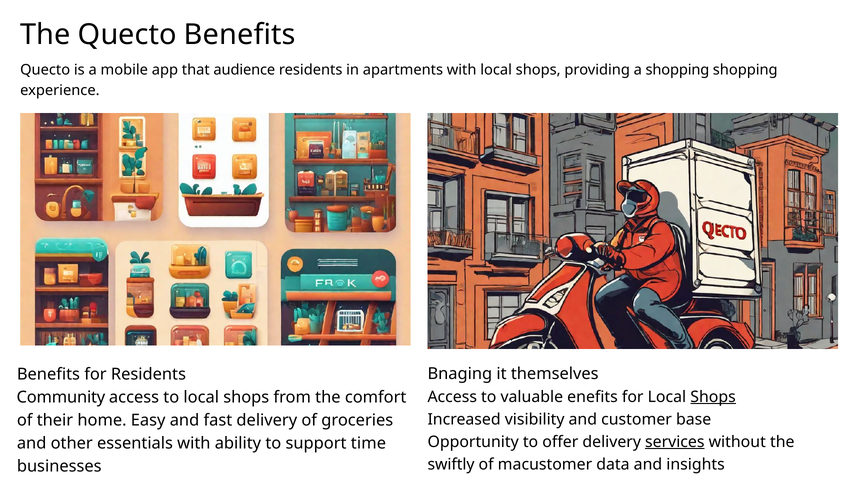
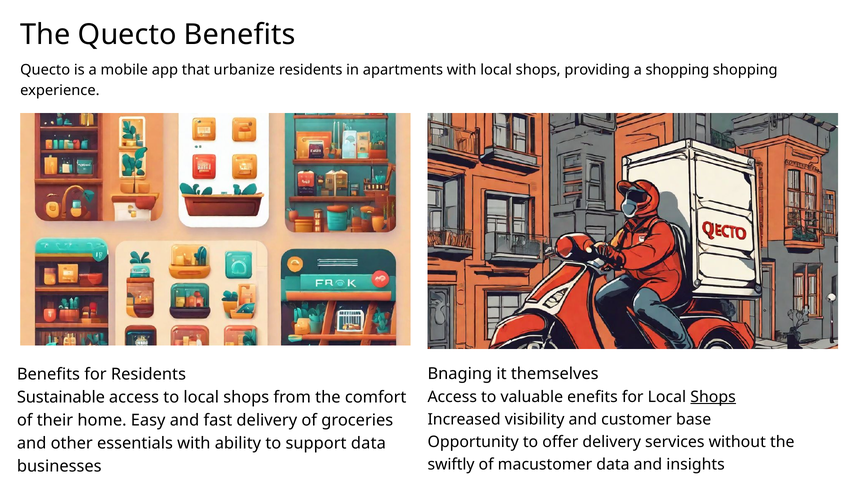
audience: audience -> urbanize (244, 70)
Community: Community -> Sustainable (61, 397)
services underline: present -> none (675, 442)
support time: time -> data (368, 443)
